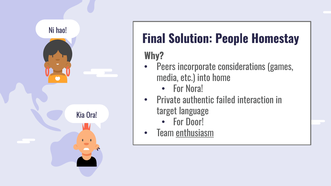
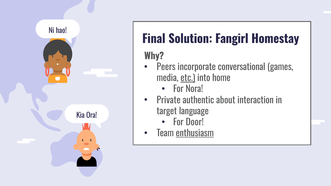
People: People -> Fangirl (232, 39)
considerations: considerations -> conversational (242, 67)
etc underline: none -> present (188, 78)
failed: failed -> about (226, 100)
